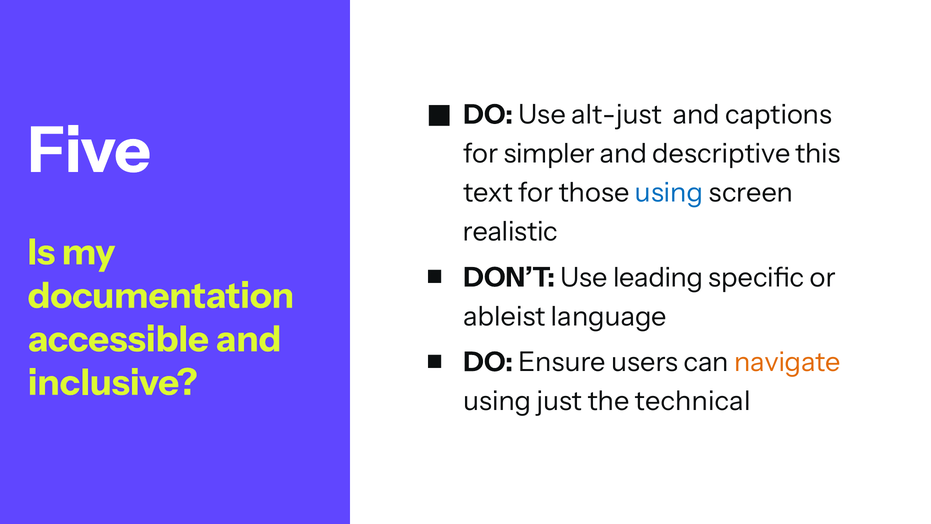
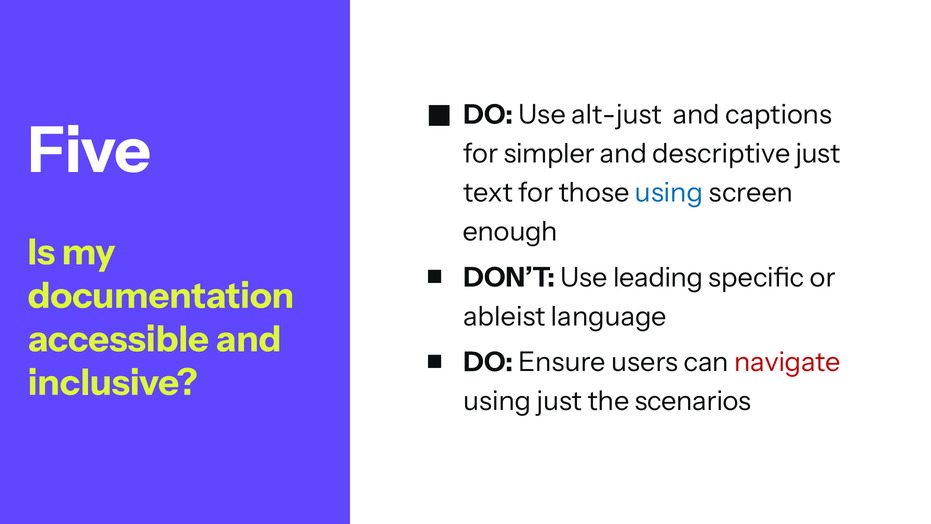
descriptive this: this -> just (818, 154)
realistic: realistic -> enough (510, 232)
navigate colour: orange -> red (787, 362)
technical: technical -> scenarios (693, 401)
